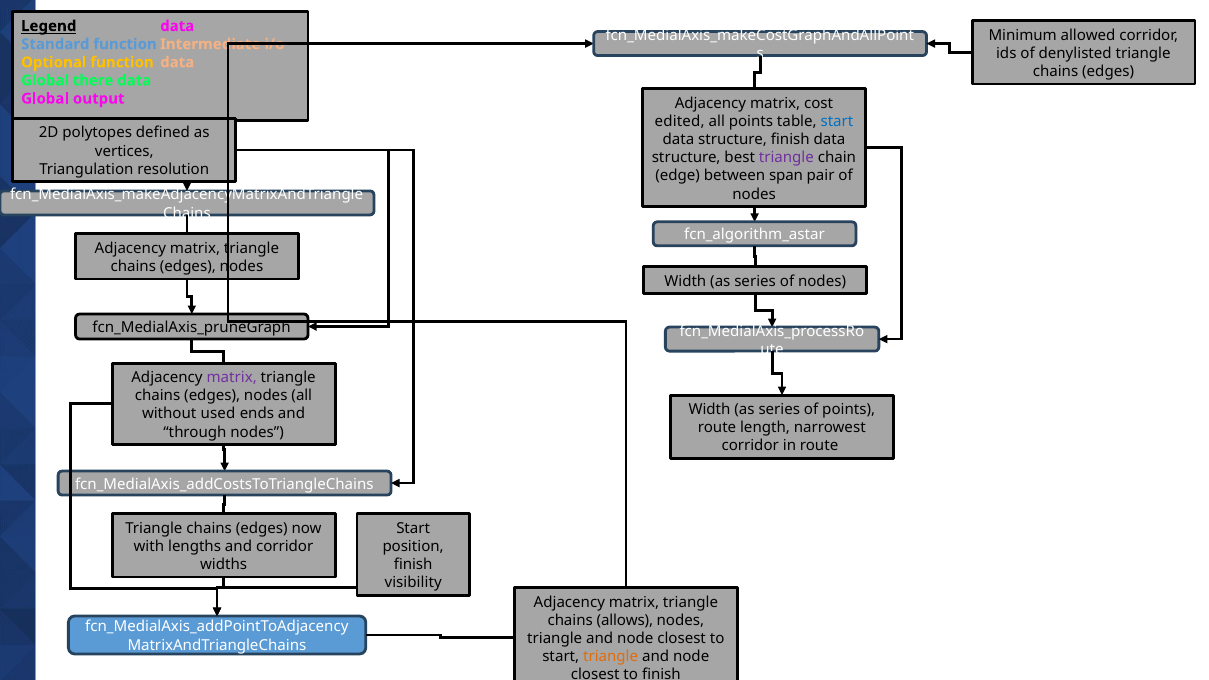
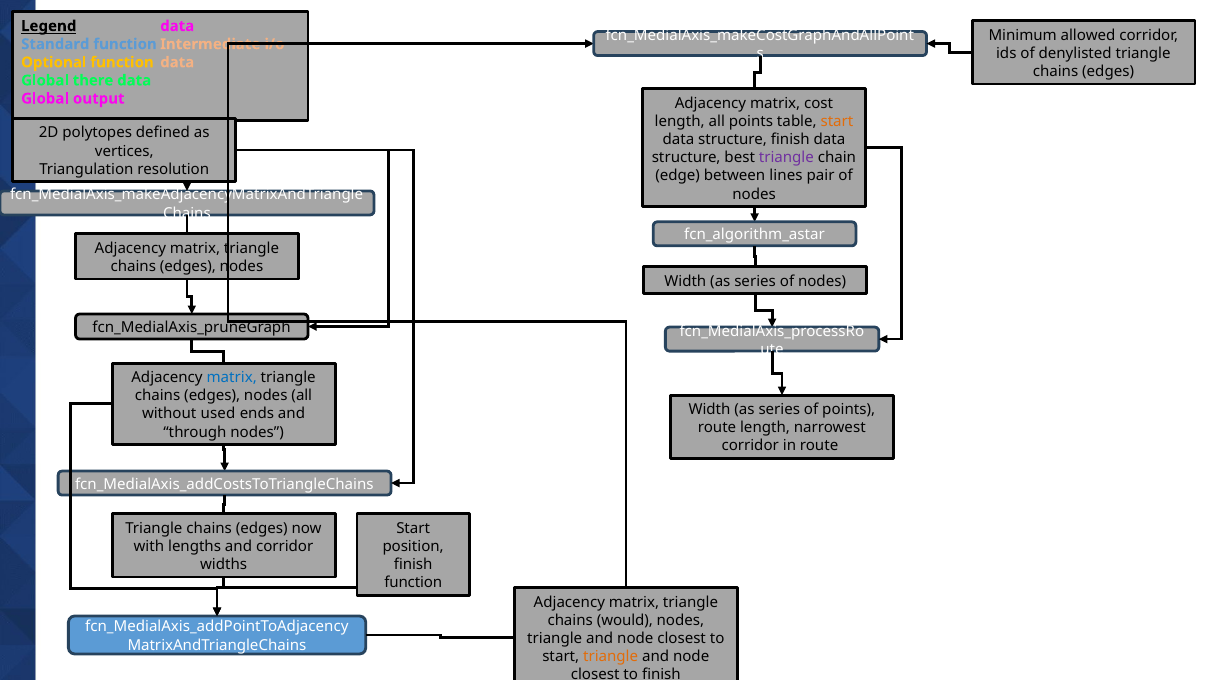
edited: edited -> length (680, 122)
start colour: blue -> orange (837, 122)
span: span -> lines (786, 176)
matrix colour: purple -> blue (232, 378)
visibility: visibility -> function (413, 583)
allows: allows -> would (625, 621)
